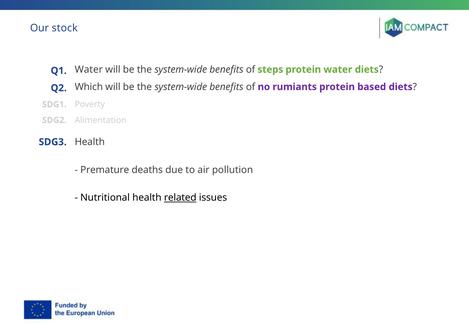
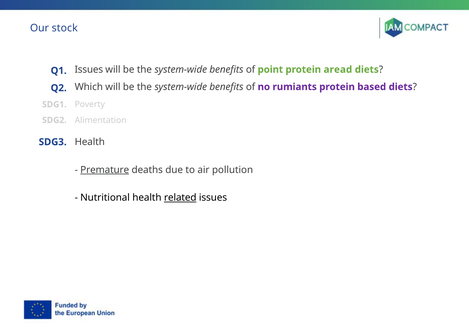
Q1 Water: Water -> Issues (89, 70)
steps: steps -> point (270, 70)
protein water: water -> aread (338, 70)
Premature underline: none -> present (105, 170)
